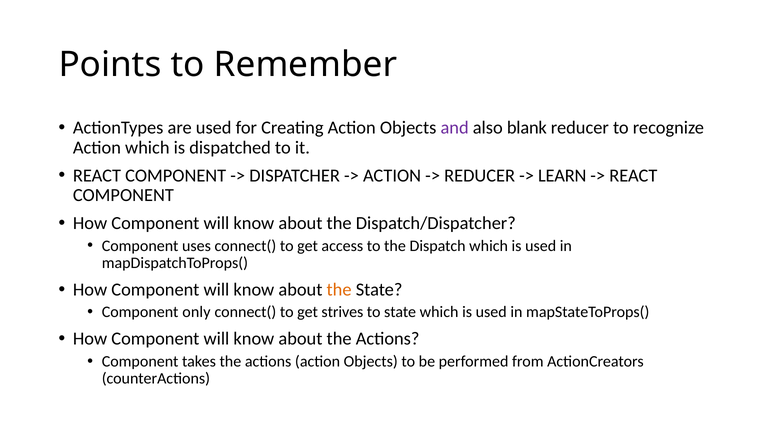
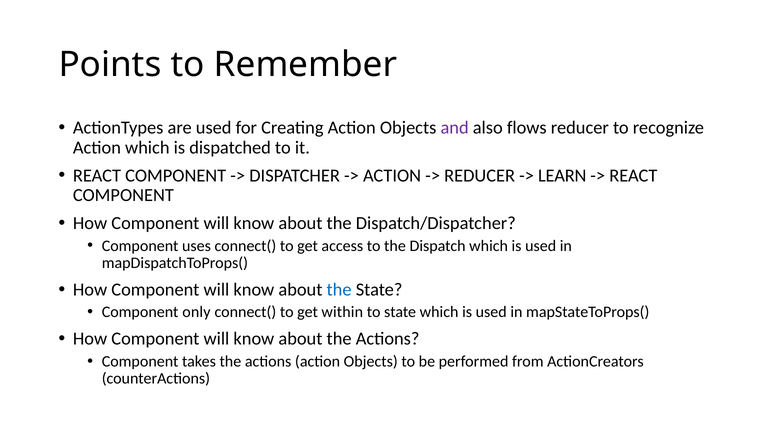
blank: blank -> flows (527, 128)
the colour: orange -> blue (339, 290)
strives: strives -> within (342, 312)
